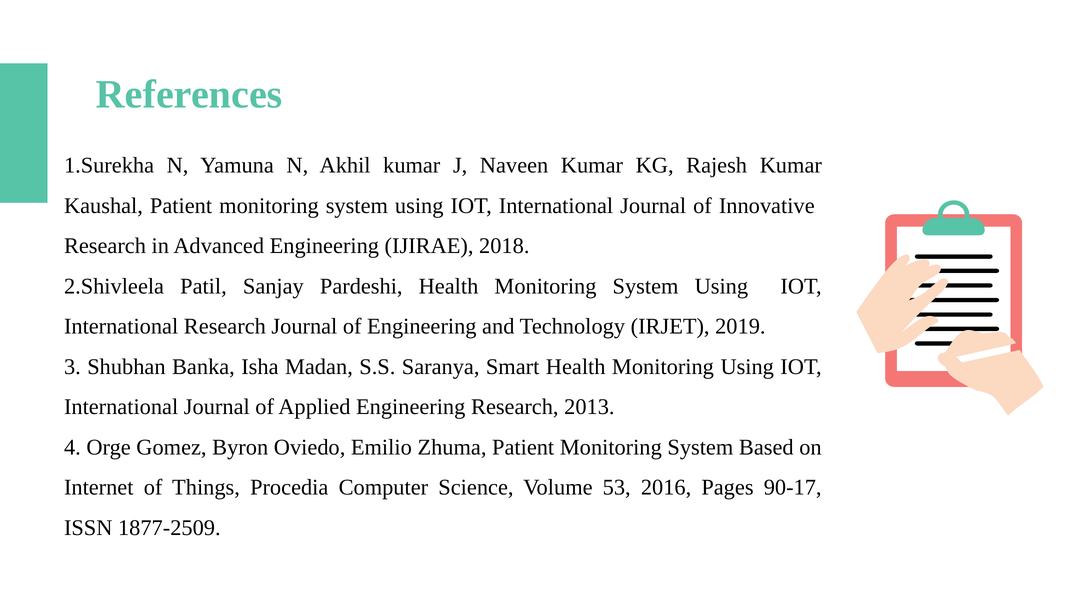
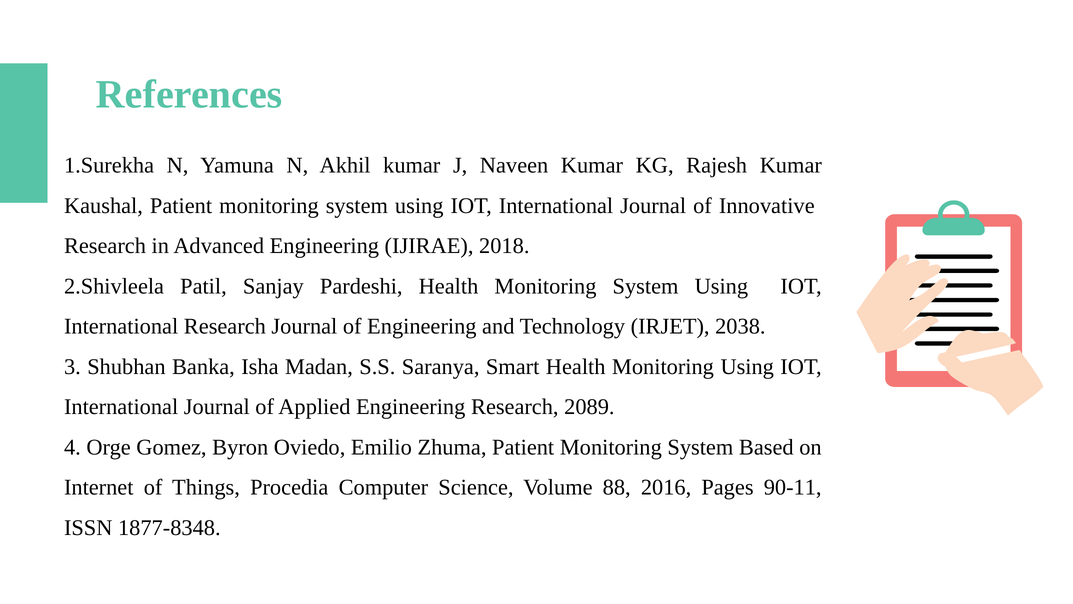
2019: 2019 -> 2038 (740, 326)
2013: 2013 -> 2089 (589, 407)
53: 53 -> 88 (617, 487)
90-17: 90-17 -> 90-11 (793, 487)
1877-2509: 1877-2509 -> 1877-8348 (169, 527)
